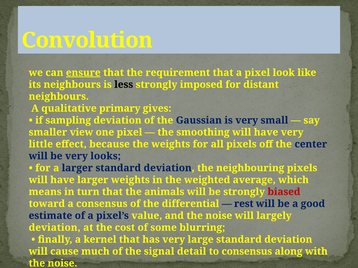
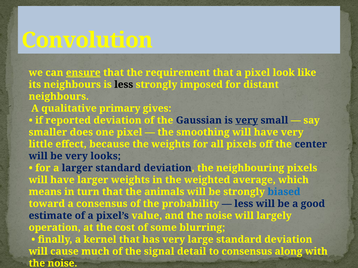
sampling: sampling -> reported (68, 121)
very underline: none -> present (247, 121)
view: view -> does (81, 132)
biased colour: red -> blue (284, 192)
differential: differential -> probability (190, 204)
rest: rest -> less (244, 204)
deviation: deviation -> operation (55, 228)
